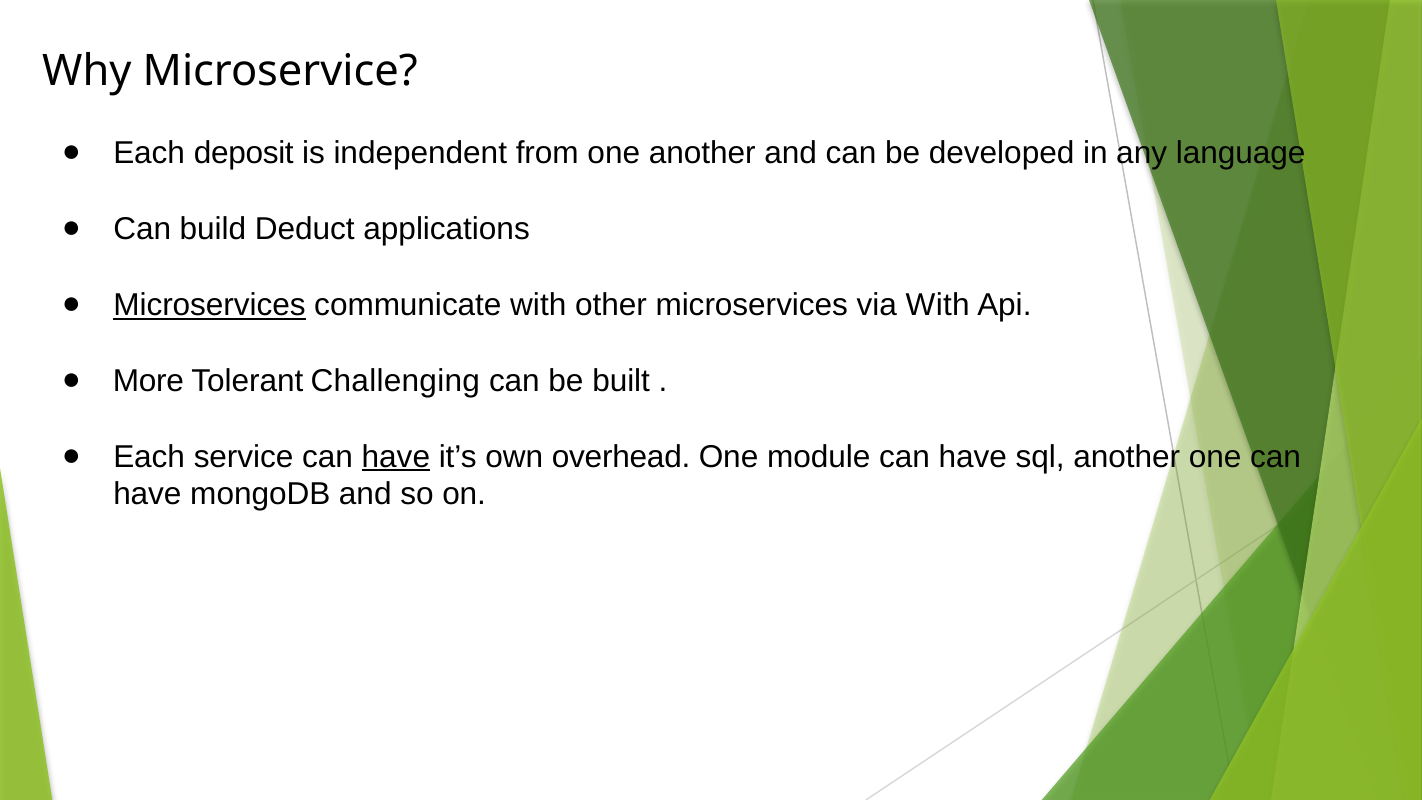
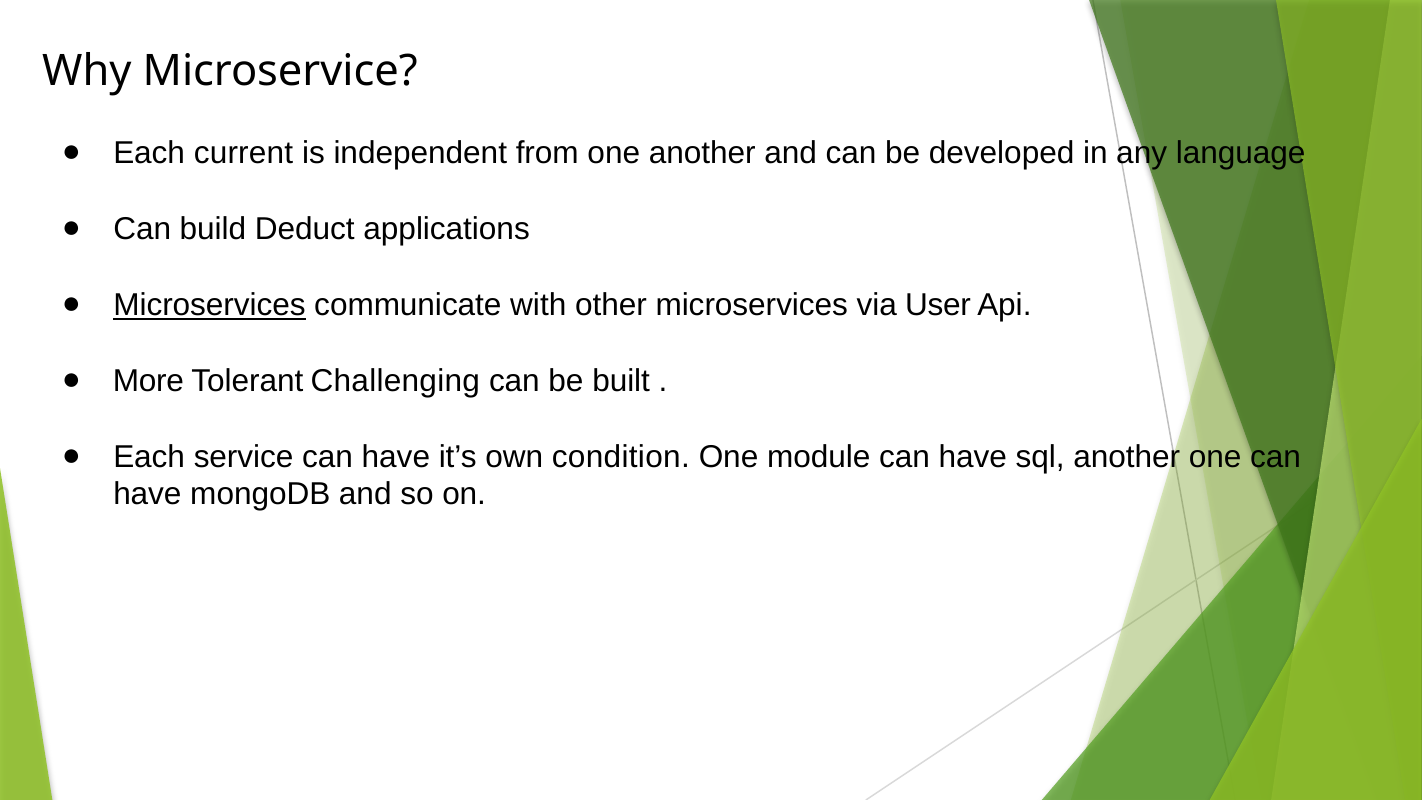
deposit: deposit -> current (243, 153)
via With: With -> User (938, 305)
have underline: present -> none (396, 457)
overhead: overhead -> condition (621, 457)
